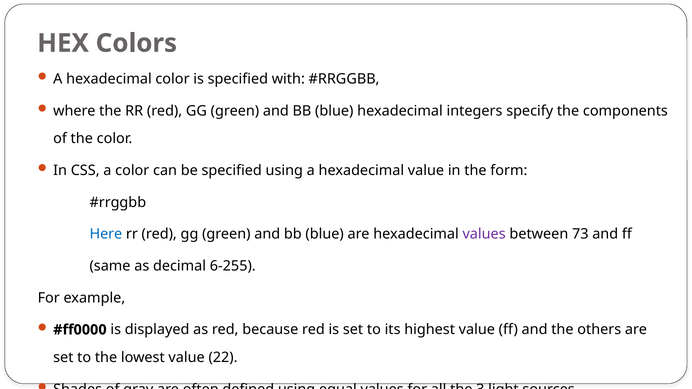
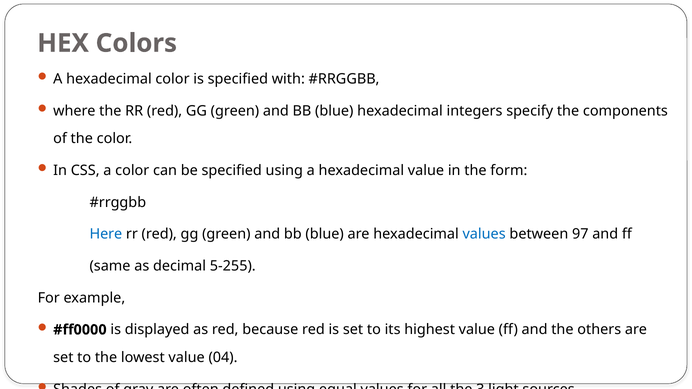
values colour: purple -> blue (484, 234)
73: 73 -> 97 (580, 234)
6-255: 6-255 -> 5-255 (233, 266)
22: 22 -> 04 (223, 358)
